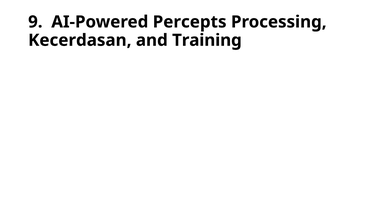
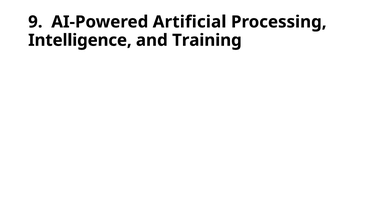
Percepts: Percepts -> Artificial (190, 22)
Kecerdasan: Kecerdasan -> Intelligence (80, 40)
